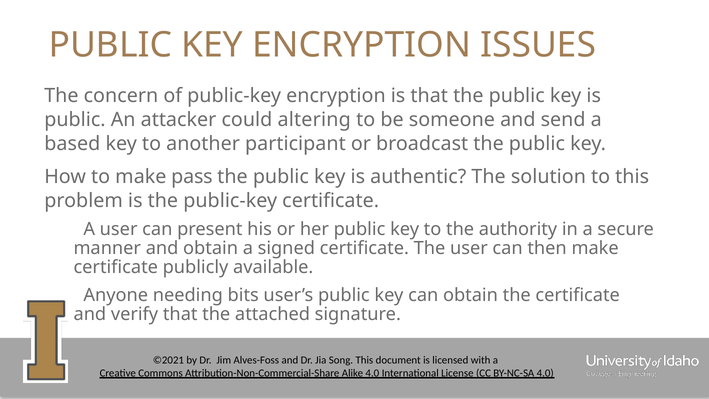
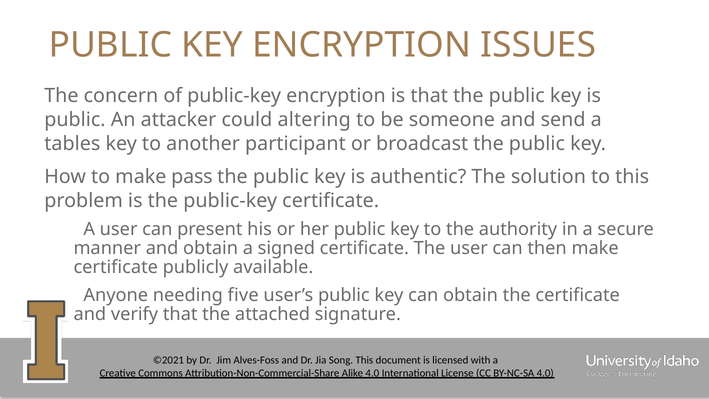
based: based -> tables (72, 144)
bits: bits -> five (243, 295)
